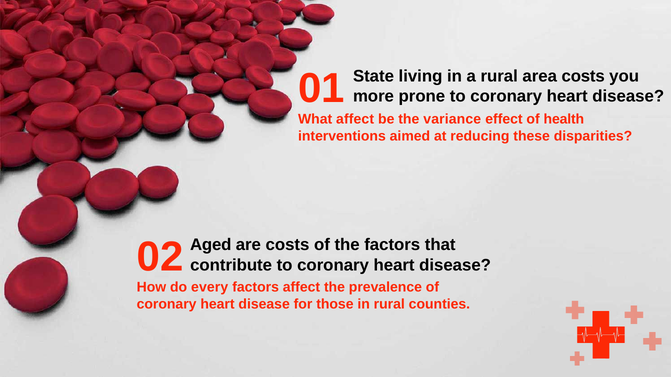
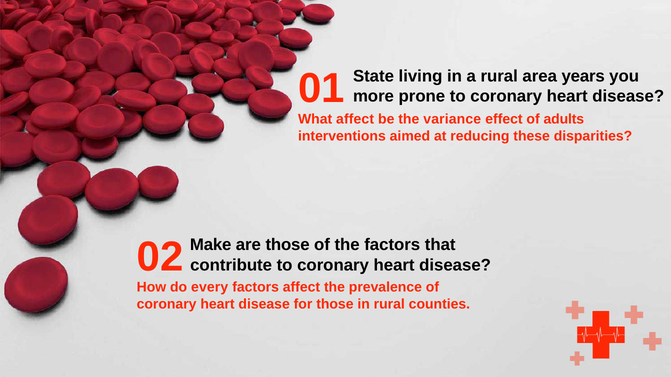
area costs: costs -> years (583, 76)
health: health -> adults (564, 119)
Aged: Aged -> Make (211, 245)
are costs: costs -> those (288, 245)
